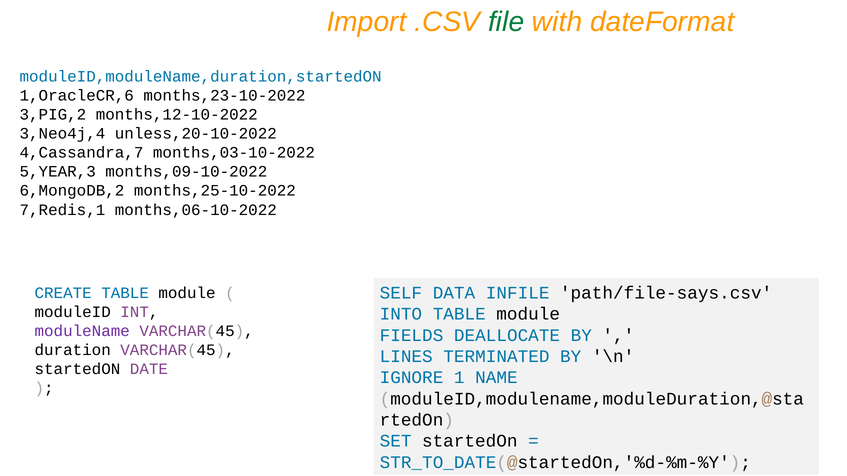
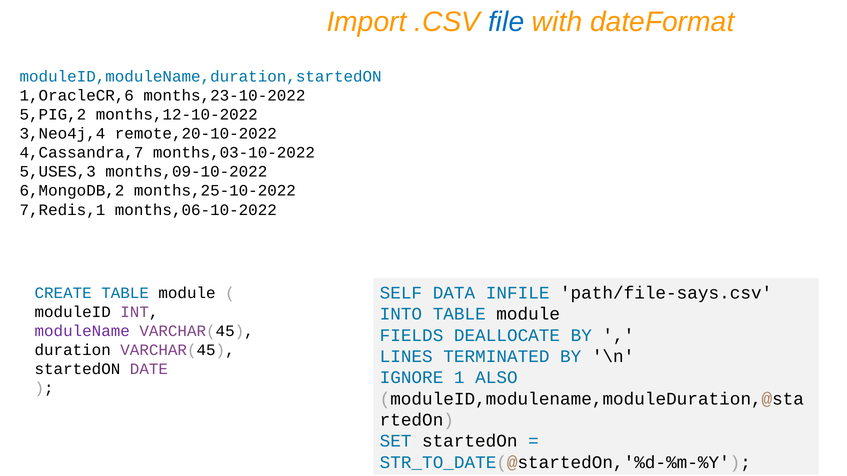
file colour: green -> blue (506, 22)
3,PIG,2: 3,PIG,2 -> 5,PIG,2 (53, 115)
unless,20-10-2022: unless,20-10-2022 -> remote,20-10-2022 (196, 134)
5,YEAR,3: 5,YEAR,3 -> 5,USES,3 (58, 172)
NAME: NAME -> ALSO (496, 378)
